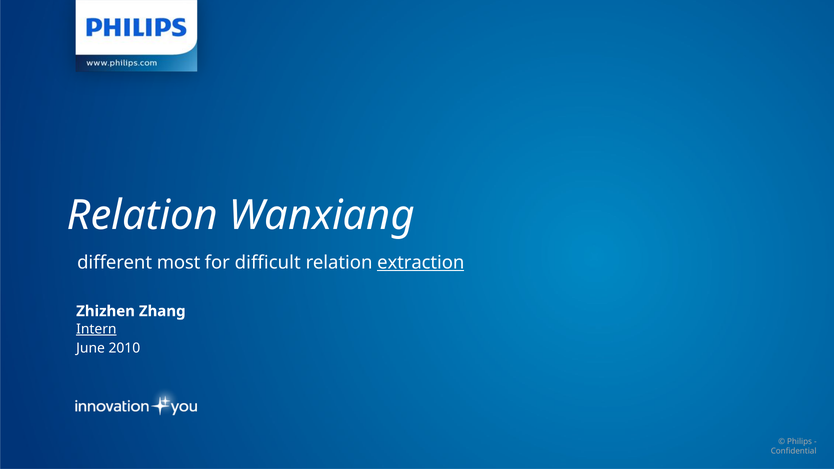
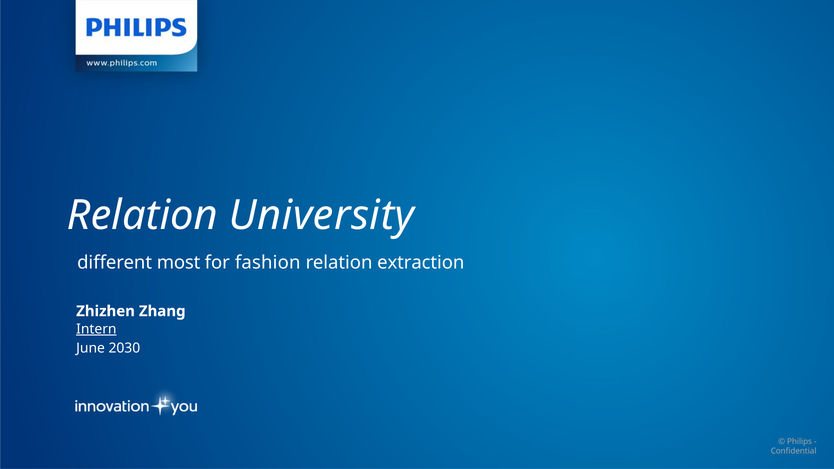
Wanxiang: Wanxiang -> University (322, 216)
difficult: difficult -> fashion (268, 263)
extraction underline: present -> none (421, 263)
2010: 2010 -> 2030 (124, 348)
